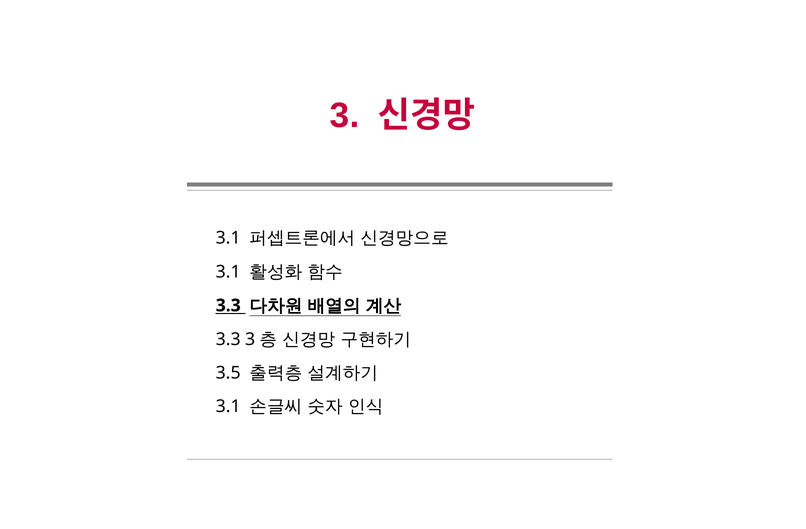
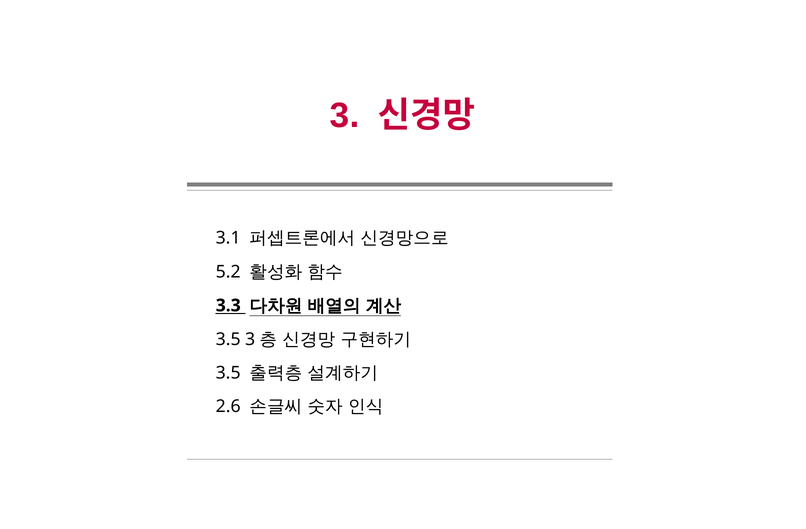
3.1: 3.1 -> 5.2 (228, 272)
3.3: 3.3 -> 3.5 (228, 339)
3.1: 3.1 -> 2.6 (228, 407)
